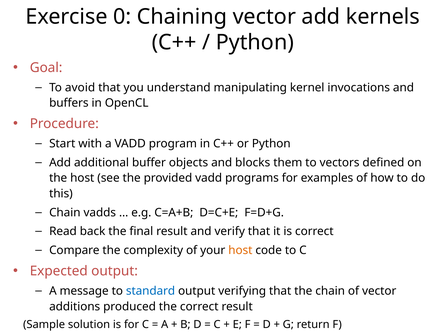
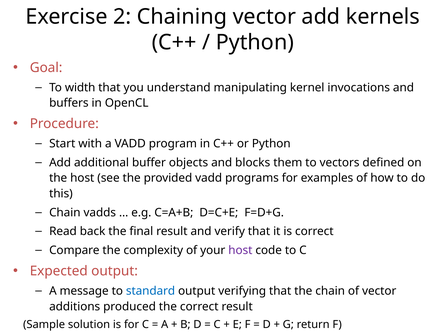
0: 0 -> 2 (122, 17)
avoid: avoid -> width (80, 88)
host colour: orange -> purple (240, 250)
